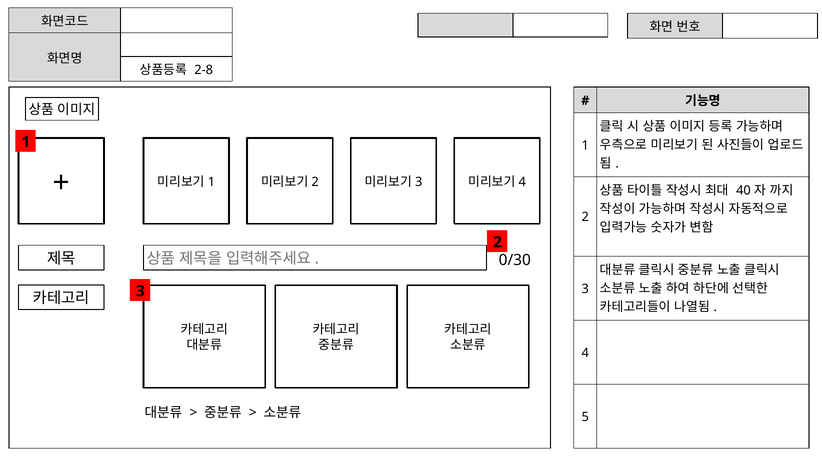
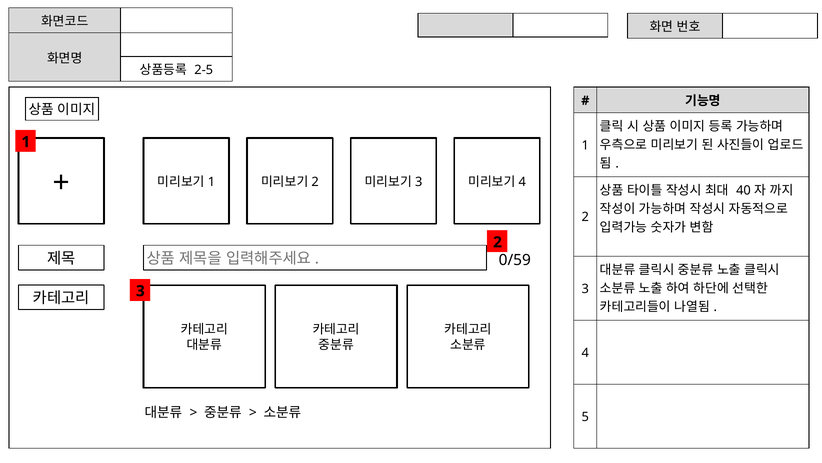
2-8: 2-8 -> 2-5 (204, 70)
0/30: 0/30 -> 0/59 (515, 260)
